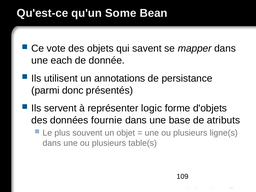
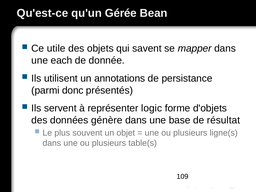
Some: Some -> Gérée (121, 13)
vote: vote -> utile (56, 48)
fournie: fournie -> génère (107, 120)
atributs: atributs -> résultat (223, 120)
